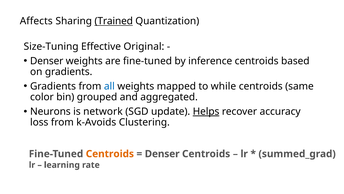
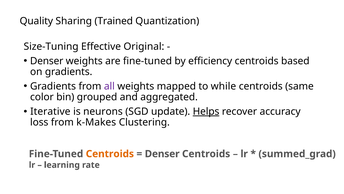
Affects: Affects -> Quality (36, 21)
Trained underline: present -> none (114, 21)
inference: inference -> efficiency (210, 61)
all colour: blue -> purple (109, 86)
Neurons: Neurons -> Iterative (50, 111)
network: network -> neurons (103, 111)
k-Avoids: k-Avoids -> k-Makes (96, 122)
